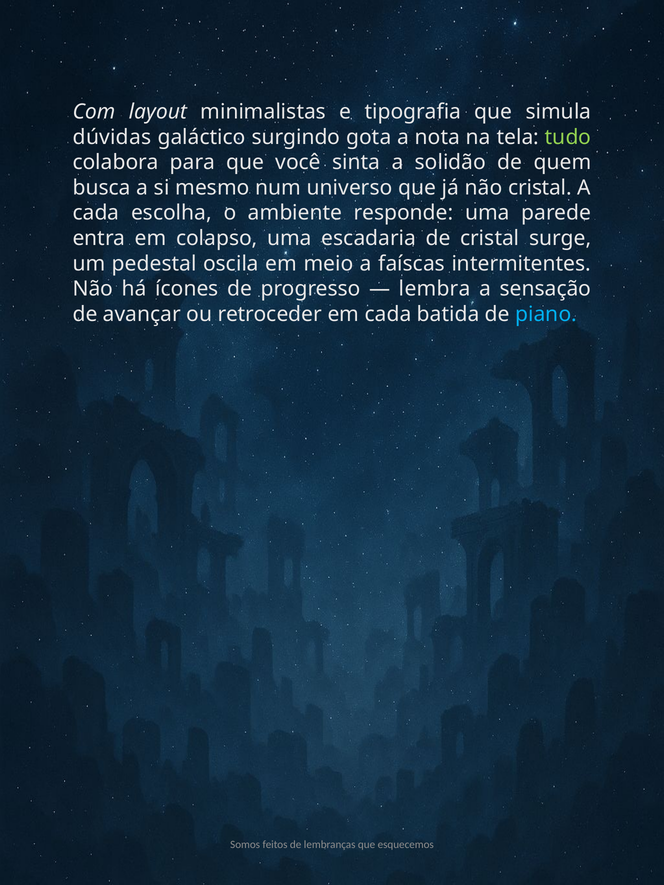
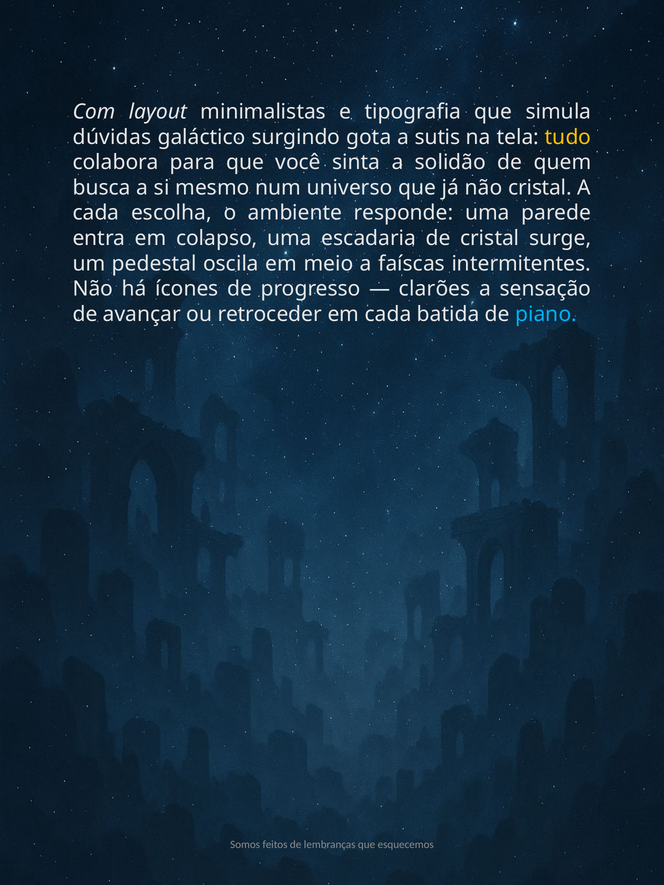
nota: nota -> sutis (438, 137)
tudo colour: light green -> yellow (568, 137)
lembra: lembra -> clarões (435, 289)
